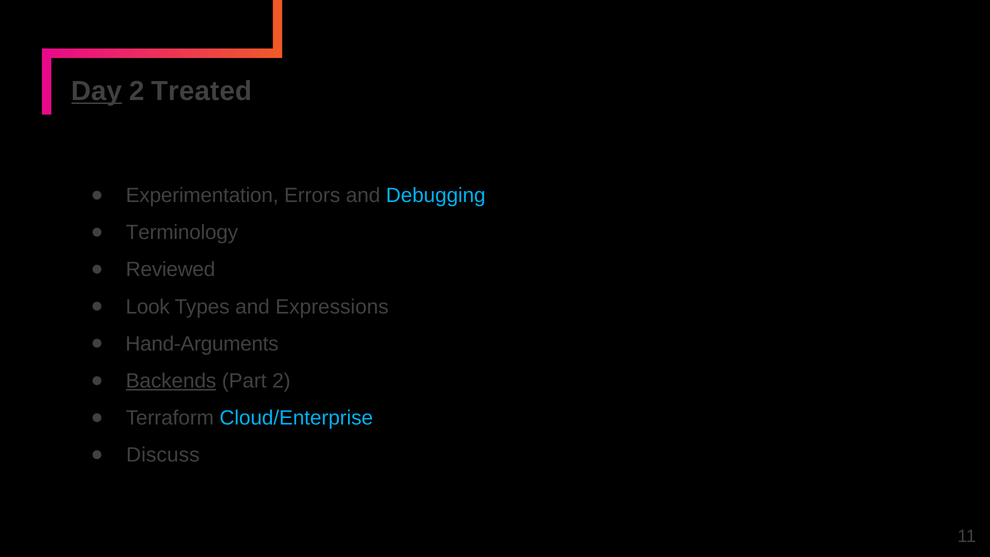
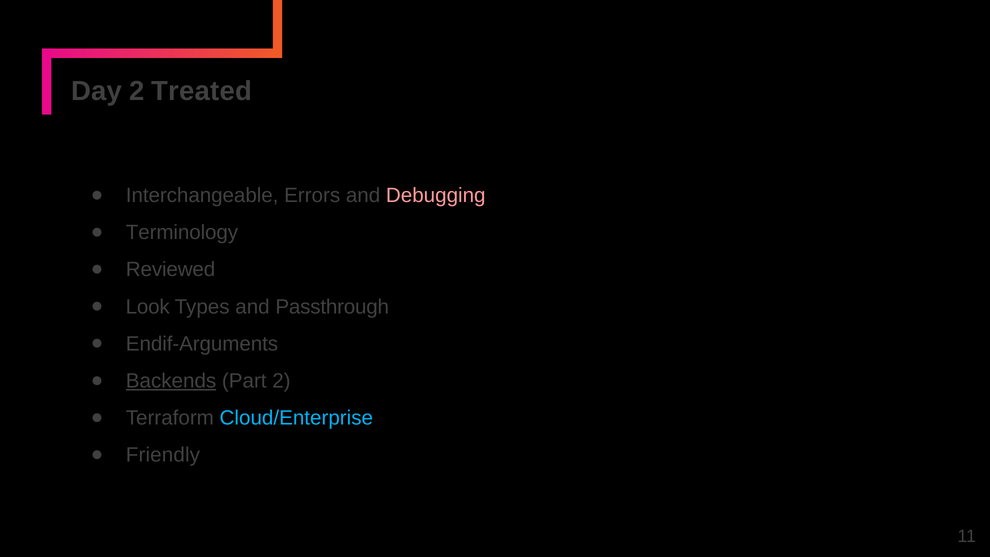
Day underline: present -> none (97, 91)
Experimentation: Experimentation -> Interchangeable (202, 195)
Debugging colour: light blue -> pink (436, 195)
Expressions: Expressions -> Passthrough (332, 307)
Hand-Arguments: Hand-Arguments -> Endif-Arguments (202, 344)
Discuss: Discuss -> Friendly (163, 455)
